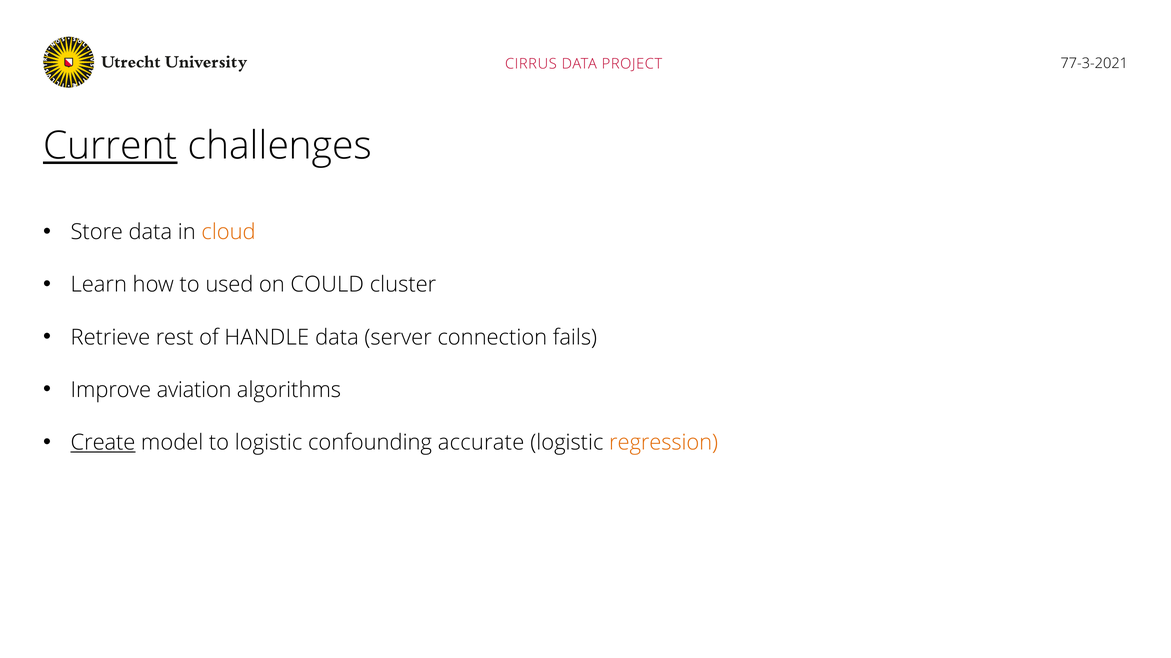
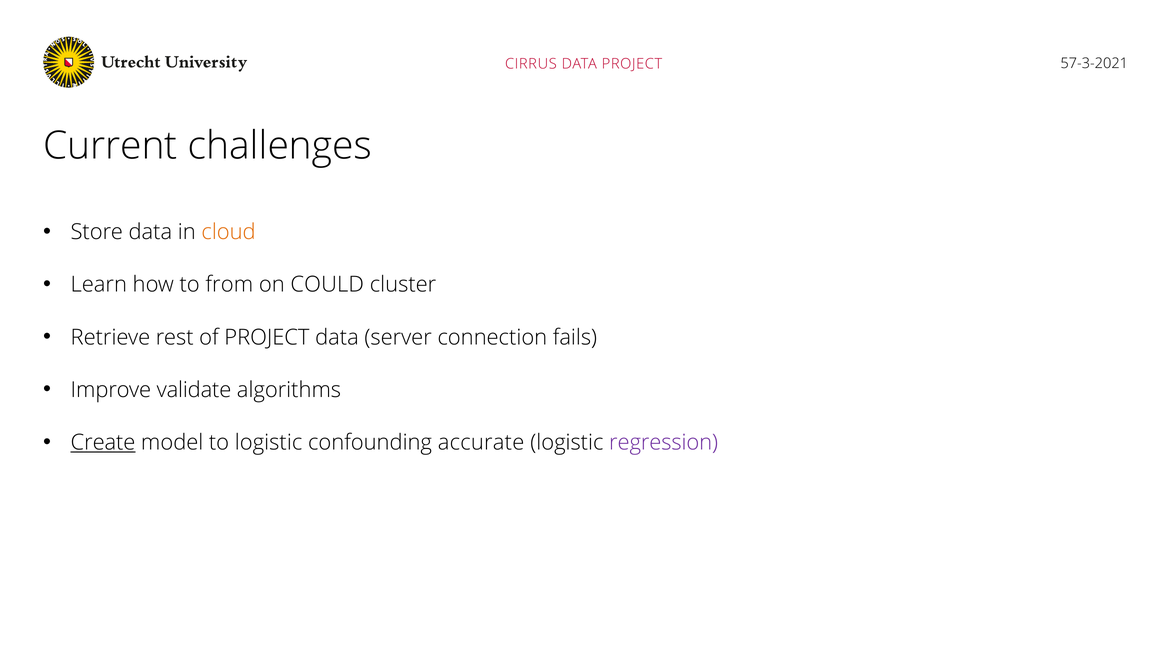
77-3-2021: 77-3-2021 -> 57-3-2021 (1094, 63)
Current underline: present -> none (110, 146)
used: used -> from (229, 285)
of HANDLE: HANDLE -> PROJECT (267, 338)
aviation: aviation -> validate (194, 390)
regression colour: orange -> purple (664, 443)
